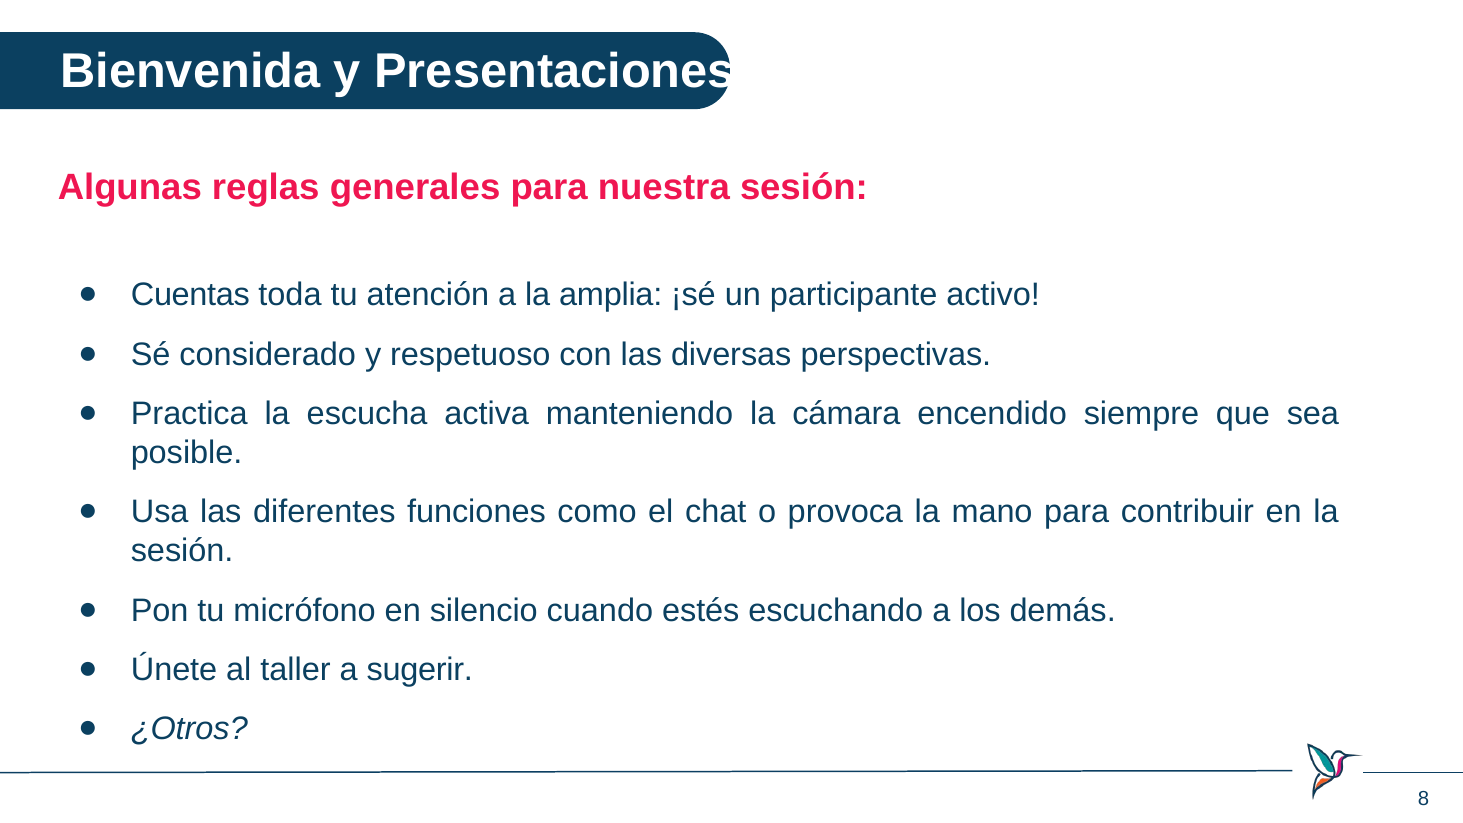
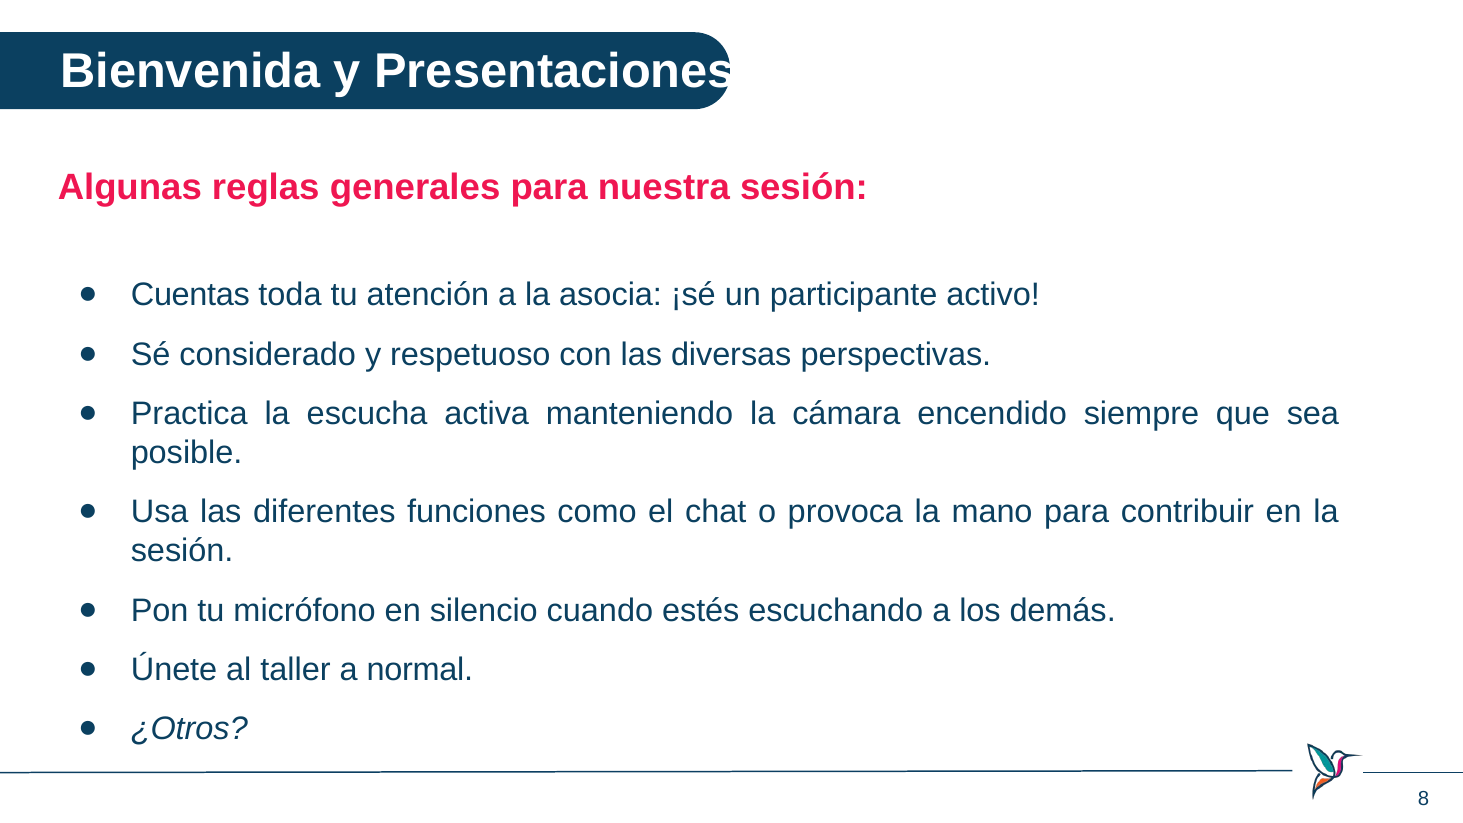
amplia: amplia -> asocia (611, 295)
sugerir: sugerir -> normal (420, 670)
